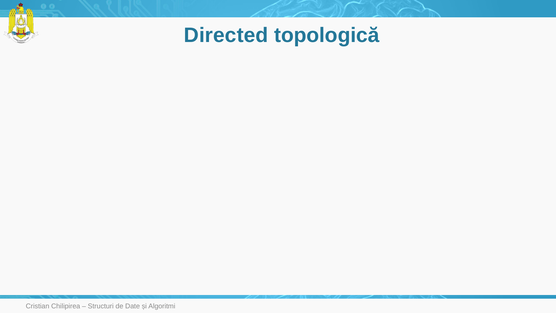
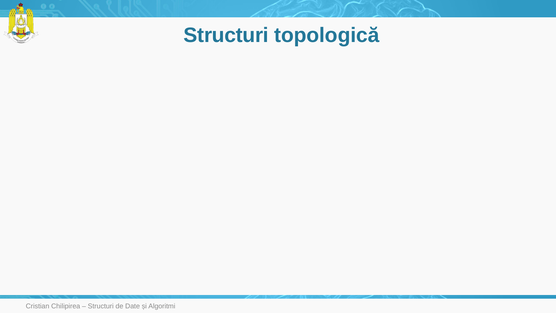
Directed: Directed -> Structuri (226, 35)
